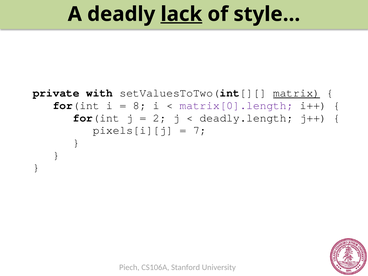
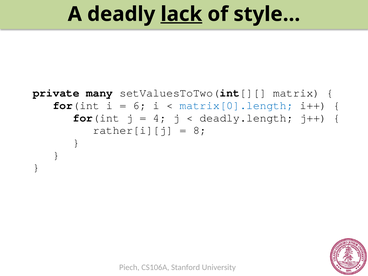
with: with -> many (100, 93)
matrix underline: present -> none (297, 93)
8: 8 -> 6 (140, 105)
matrix[0].length colour: purple -> blue (236, 105)
2: 2 -> 4 (160, 118)
pixels[i][j: pixels[i][j -> rather[i][j (133, 130)
7: 7 -> 8 (200, 130)
